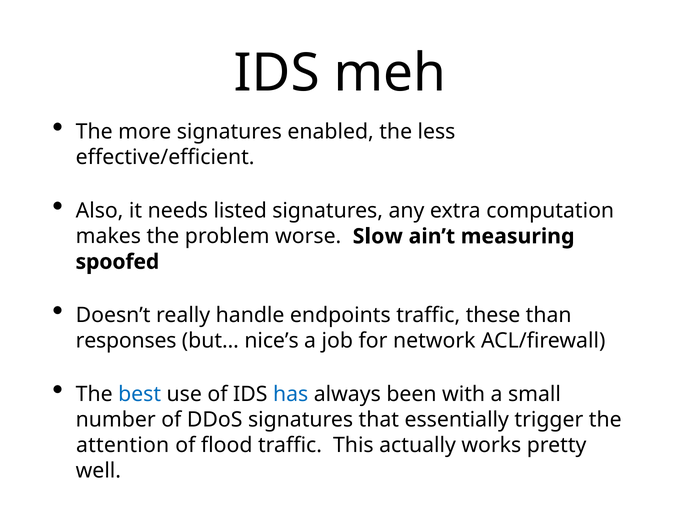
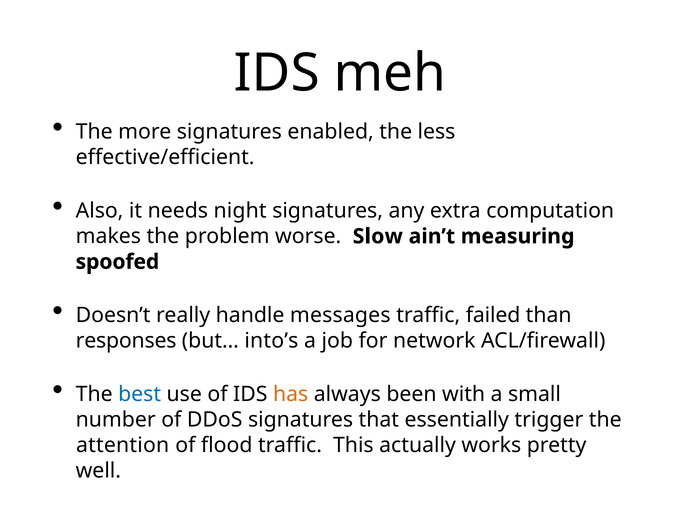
listed: listed -> night (240, 211)
endpoints: endpoints -> messages (340, 315)
these: these -> failed (493, 315)
nice’s: nice’s -> into’s (271, 341)
has colour: blue -> orange (291, 394)
